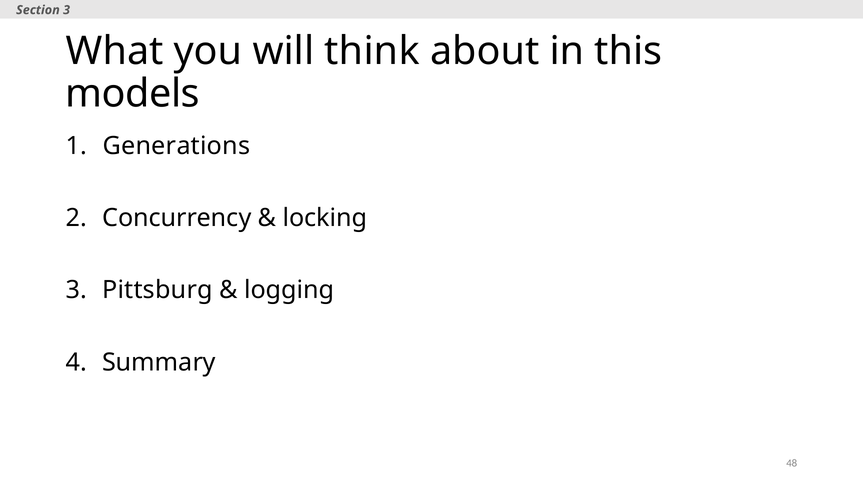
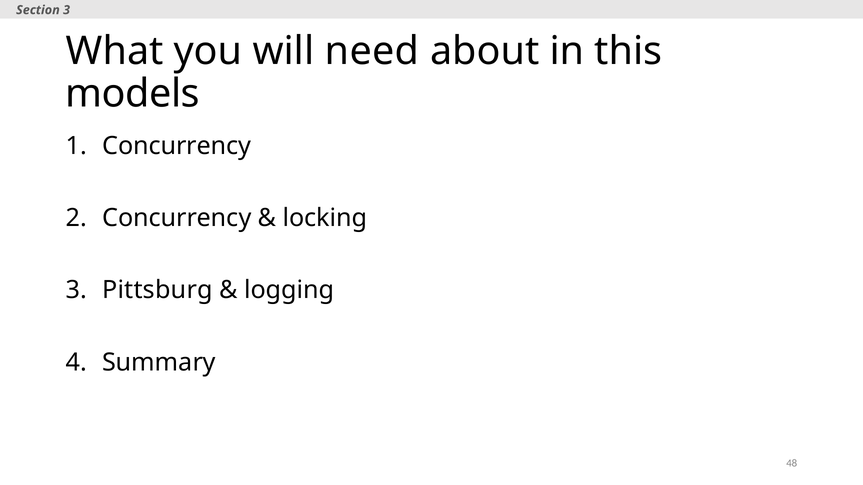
think: think -> need (372, 51)
Generations: Generations -> Concurrency (177, 146)
